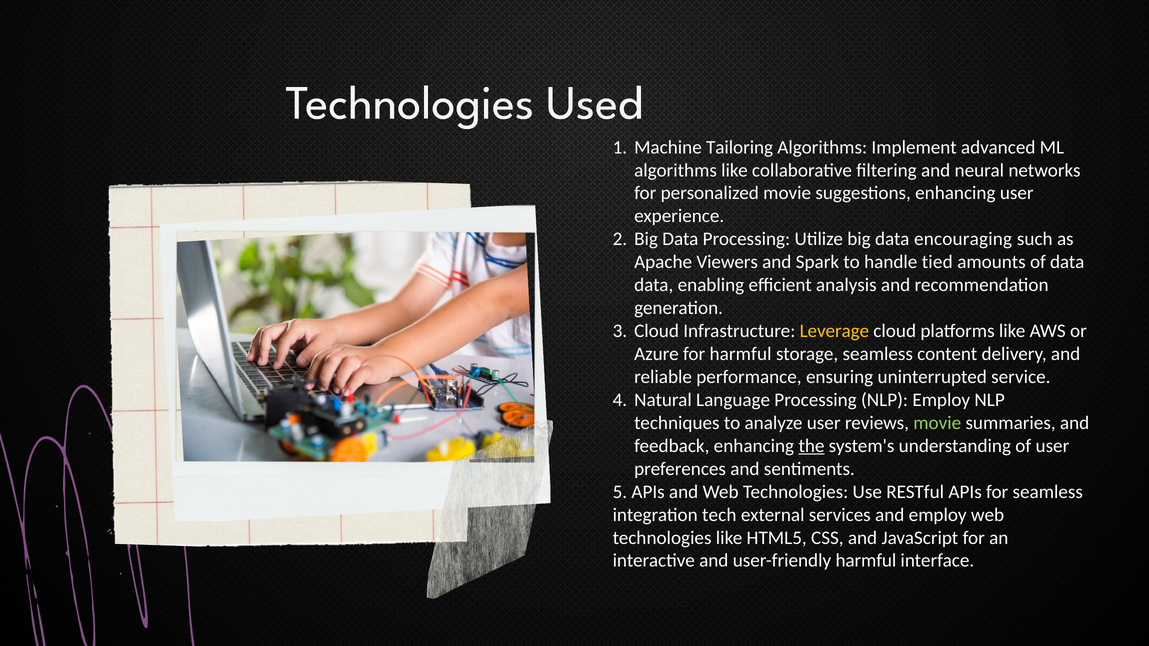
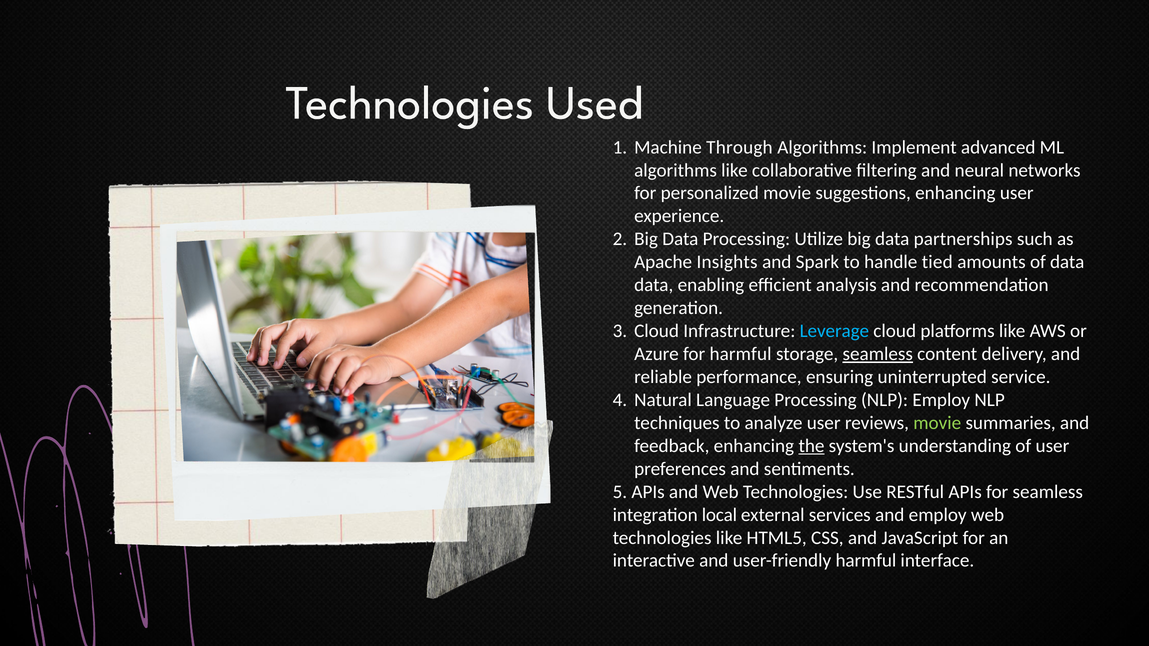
Tailoring: Tailoring -> Through (739, 147)
encouraging: encouraging -> partnerships (963, 239)
Viewers: Viewers -> Insights (727, 262)
Leverage colour: yellow -> light blue (834, 331)
seamless underline: none -> present (878, 354)
tech: tech -> local (719, 515)
